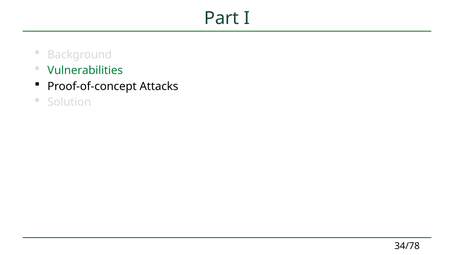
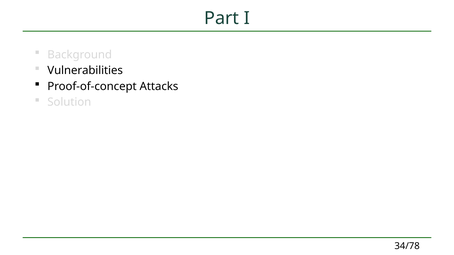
Vulnerabilities colour: green -> black (85, 71)
